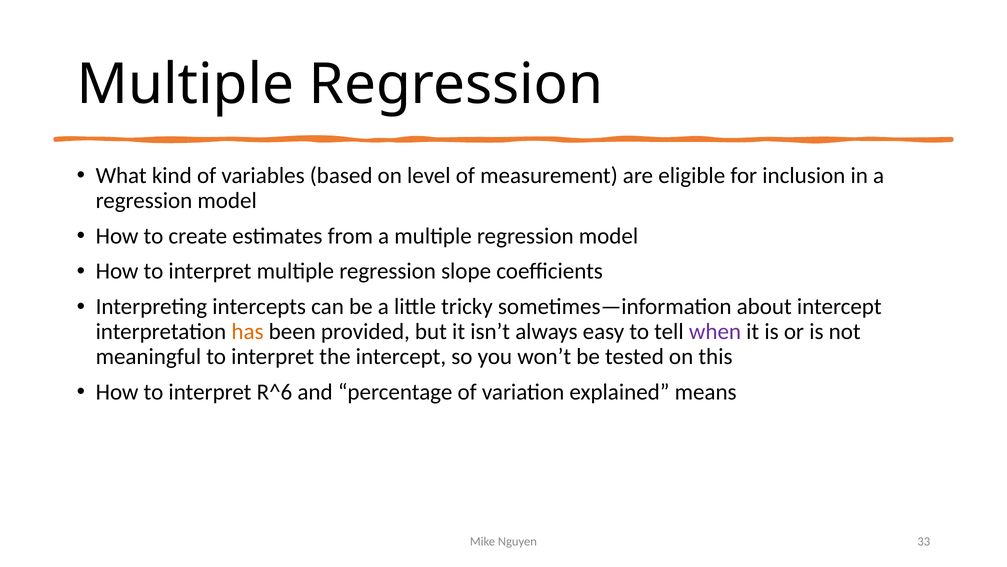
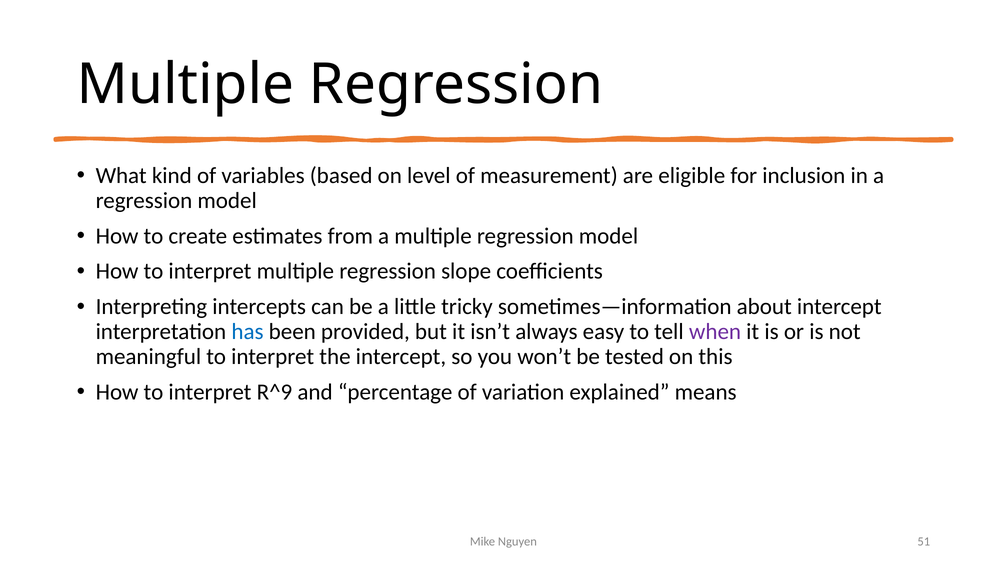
has colour: orange -> blue (247, 331)
R^6: R^6 -> R^9 (274, 392)
33: 33 -> 51 (924, 541)
